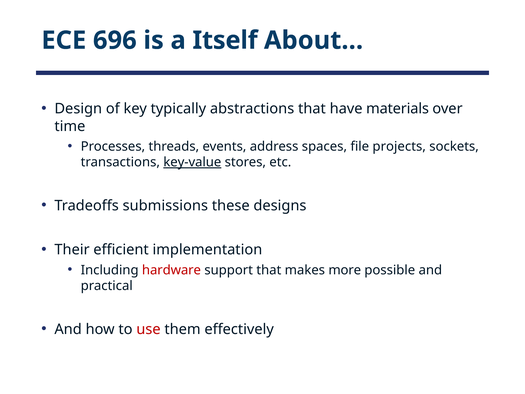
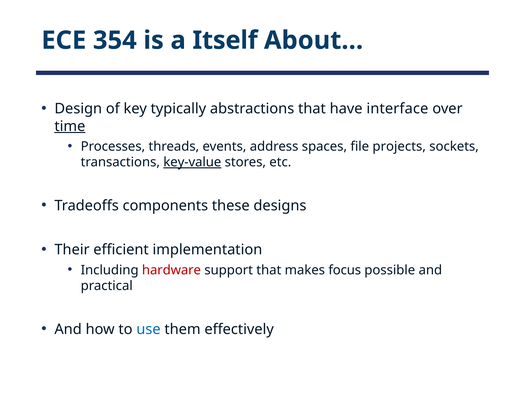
696: 696 -> 354 (115, 40)
materials: materials -> interface (397, 109)
time underline: none -> present (70, 126)
submissions: submissions -> components (165, 205)
more: more -> focus (345, 270)
use colour: red -> blue (148, 329)
